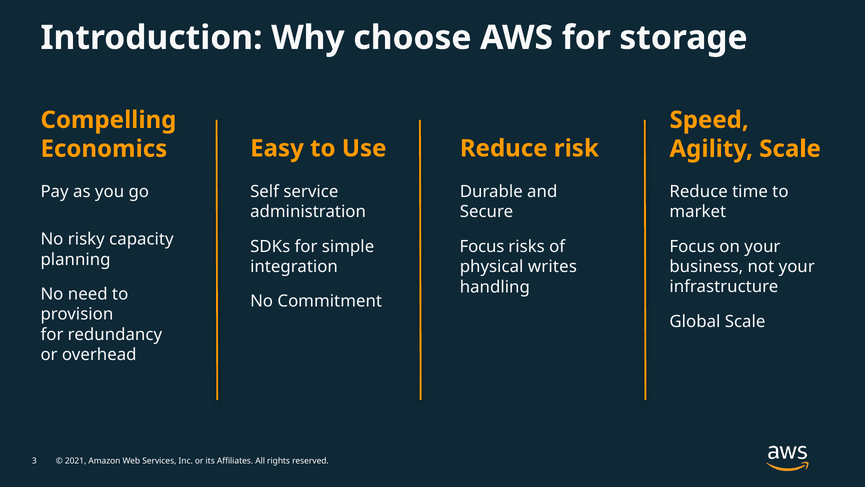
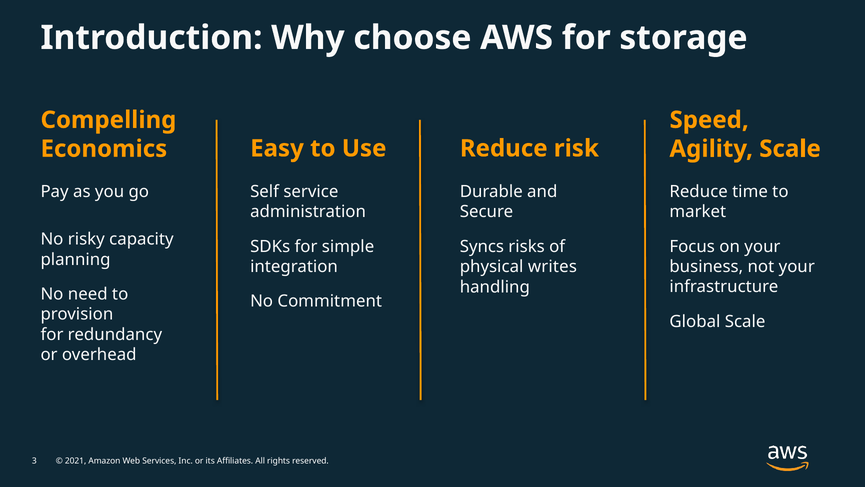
Focus: Focus -> Syncs (482, 246)
